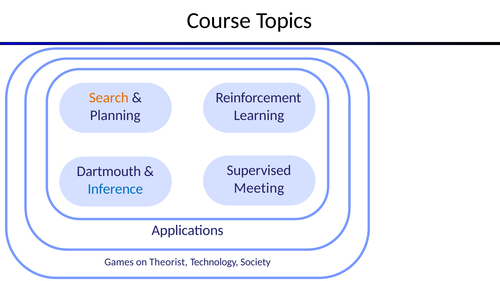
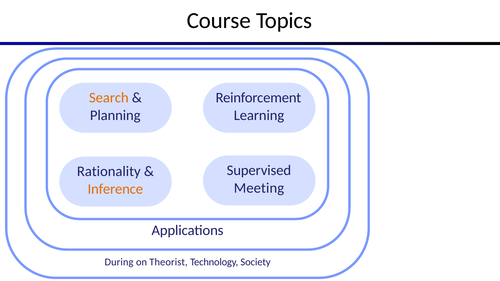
Dartmouth: Dartmouth -> Rationality (109, 172)
Inference colour: blue -> orange (115, 189)
Games: Games -> During (119, 262)
